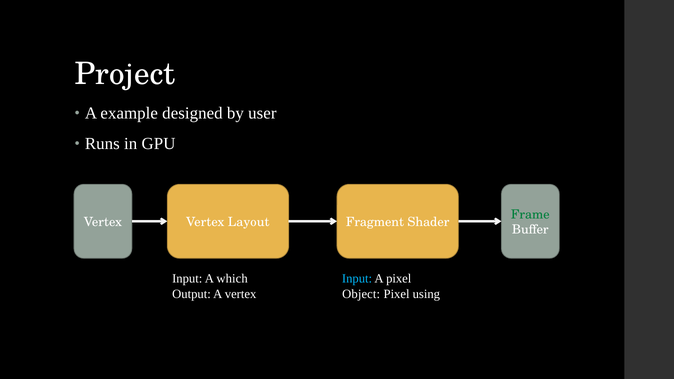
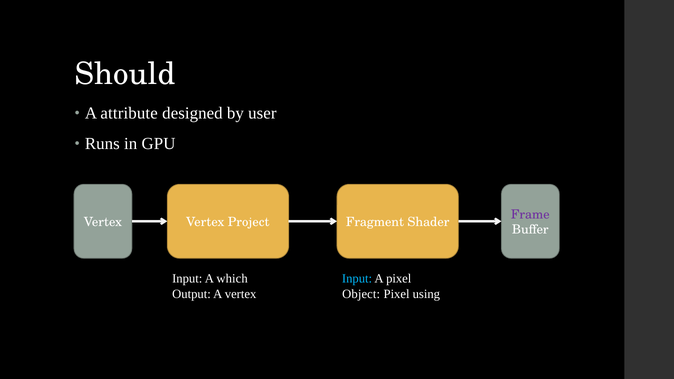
Project: Project -> Should (125, 74)
example: example -> attribute (129, 113)
Frame colour: green -> purple (530, 215)
Layout: Layout -> Project (249, 222)
